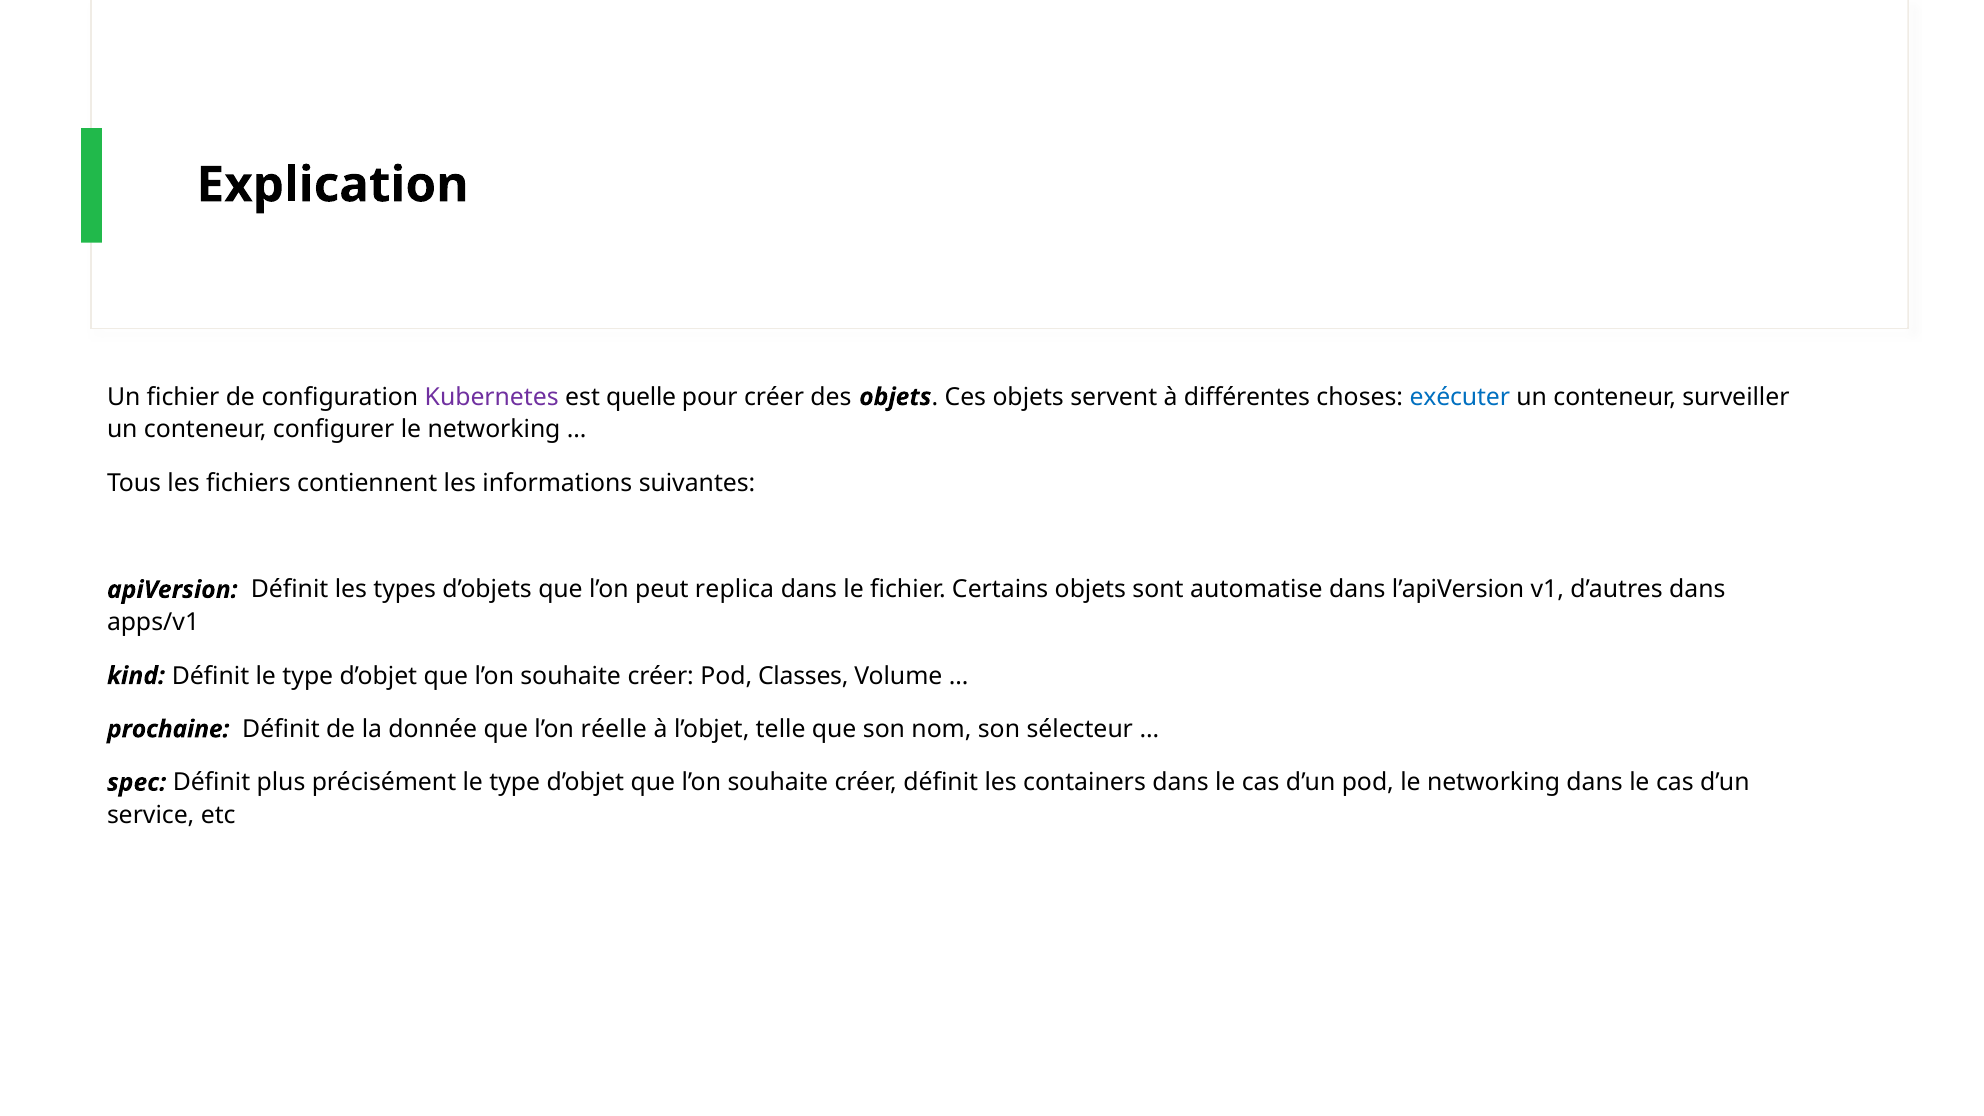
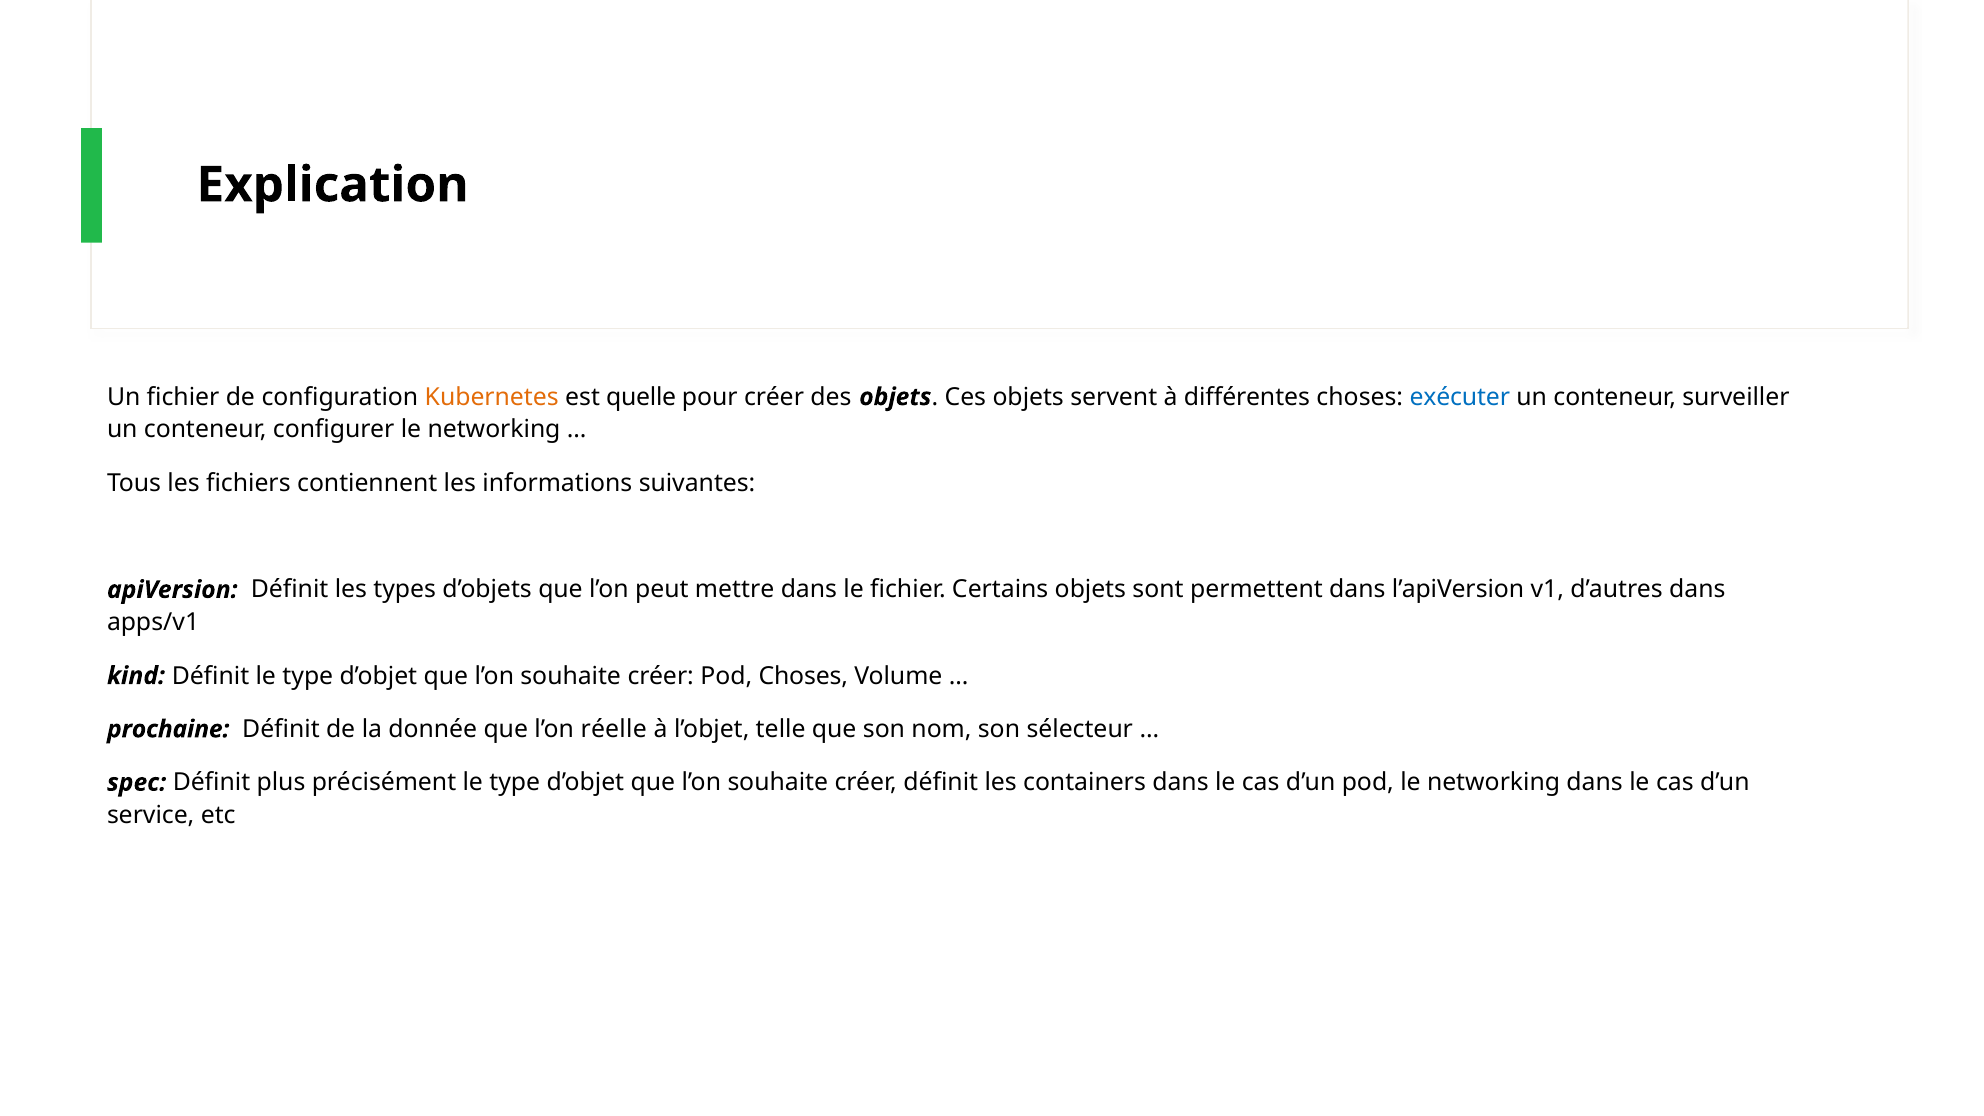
Kubernetes colour: purple -> orange (492, 397)
replica: replica -> mettre (735, 590)
automatise: automatise -> permettent (1256, 590)
Pod Classes: Classes -> Choses (803, 676)
